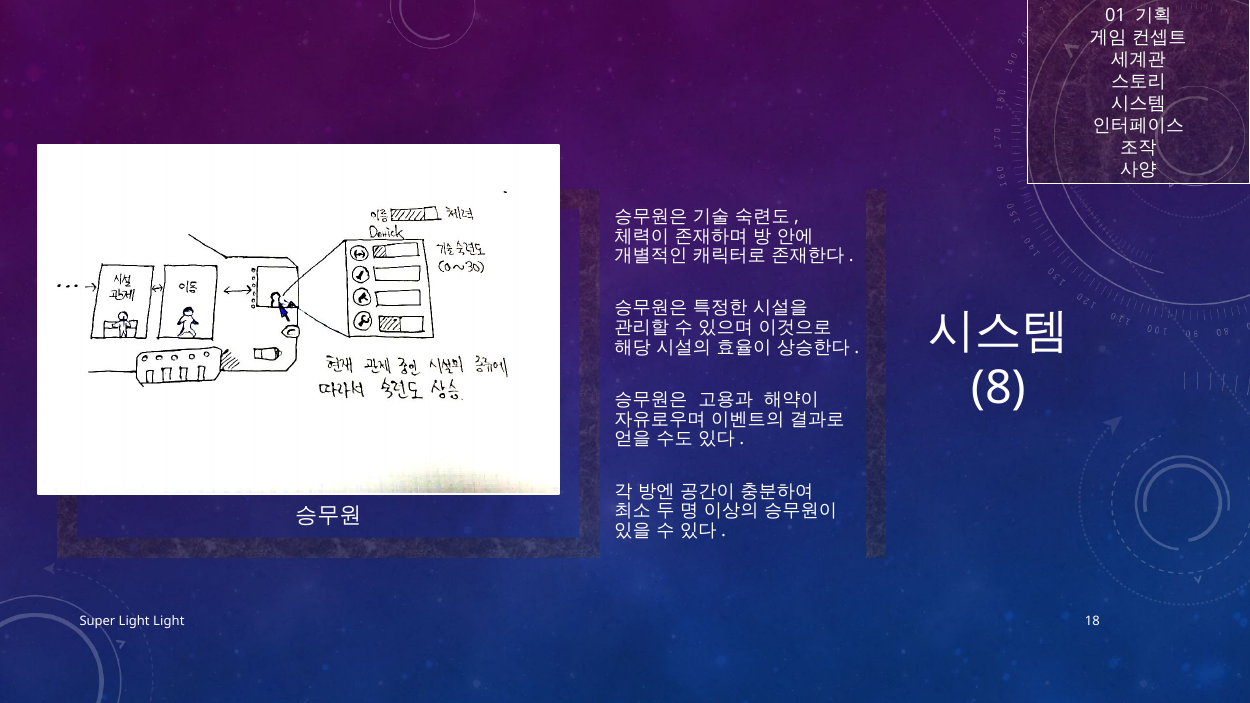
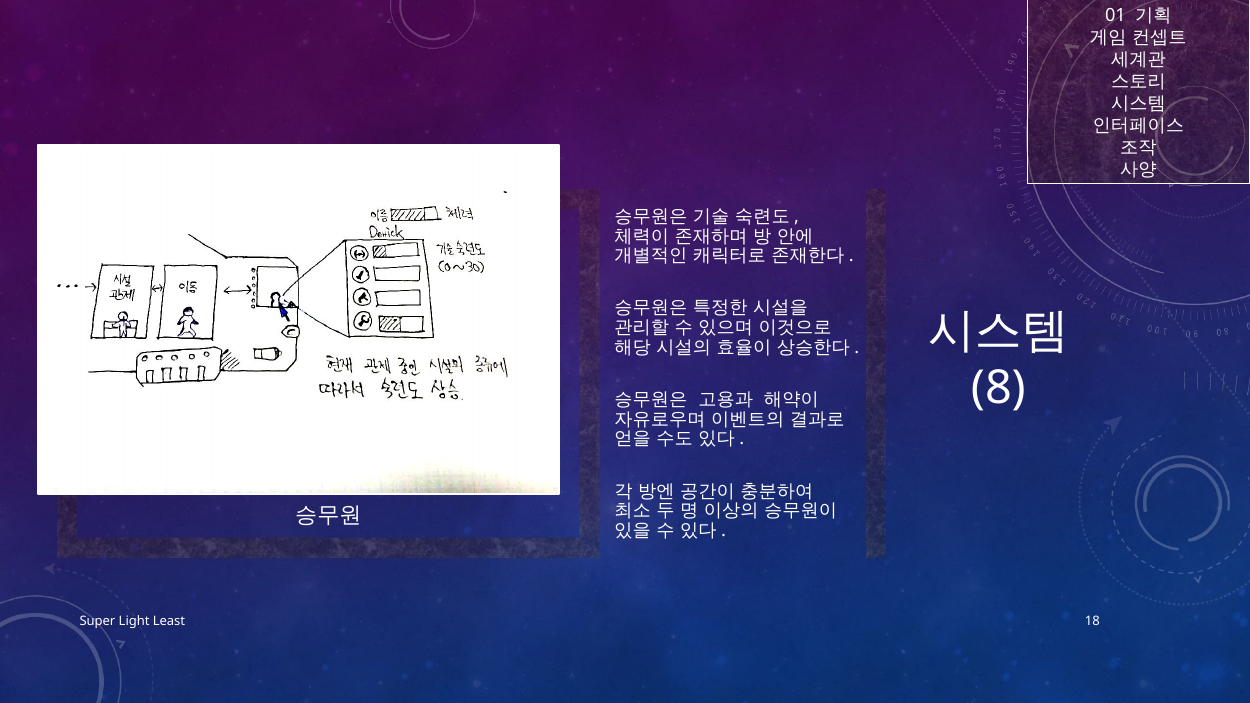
Light Light: Light -> Least (169, 621)
